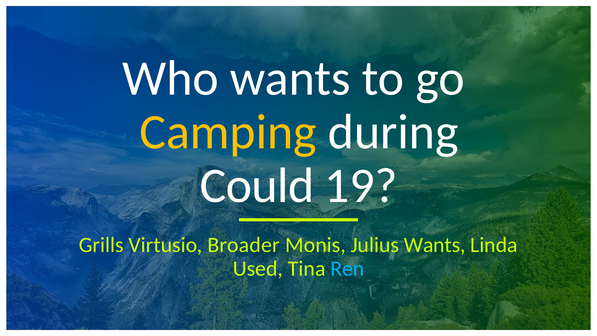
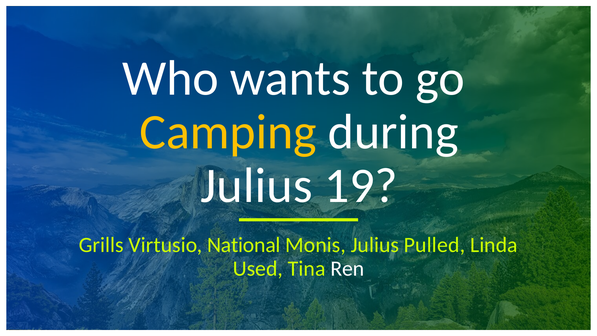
Could: Could -> Julius (257, 186)
Broader: Broader -> National (244, 245)
Julius Wants: Wants -> Pulled (434, 245)
Ren colour: light blue -> white (347, 268)
